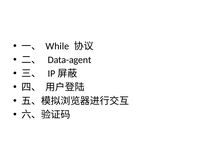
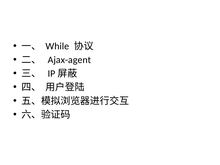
Data-agent: Data-agent -> Ajax-agent (69, 60)
